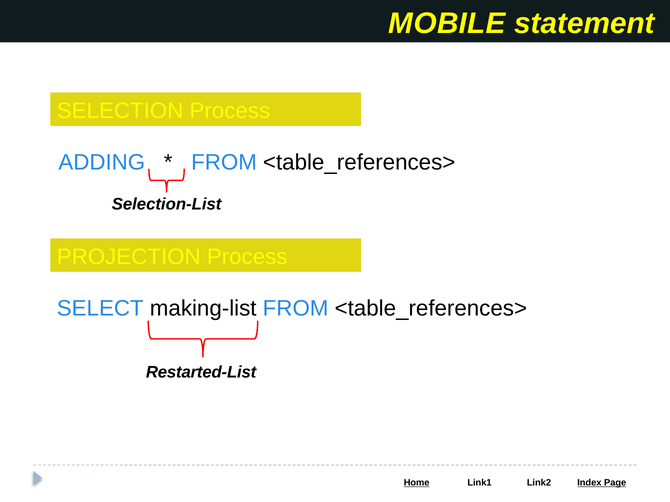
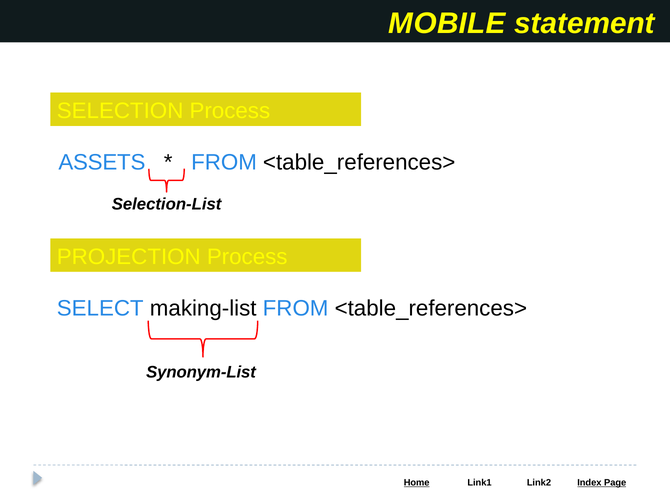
ADDING: ADDING -> ASSETS (102, 163)
Restarted-List: Restarted-List -> Synonym-List (201, 373)
